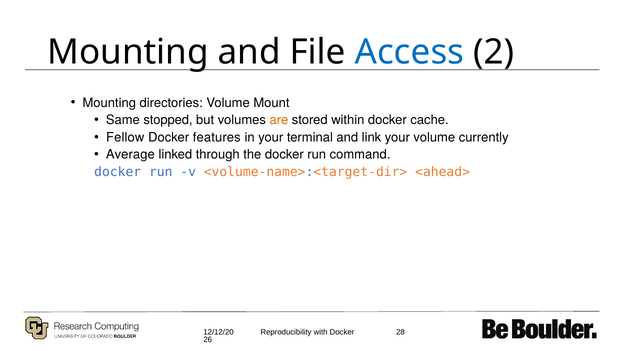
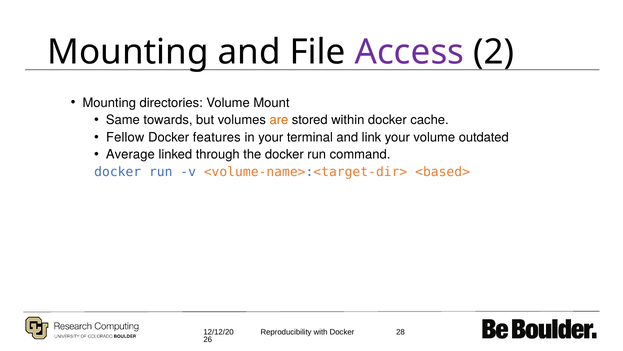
Access colour: blue -> purple (409, 52)
stopped: stopped -> towards (168, 120)
currently: currently -> outdated (484, 137)
<ahead>: <ahead> -> <based> (443, 172)
